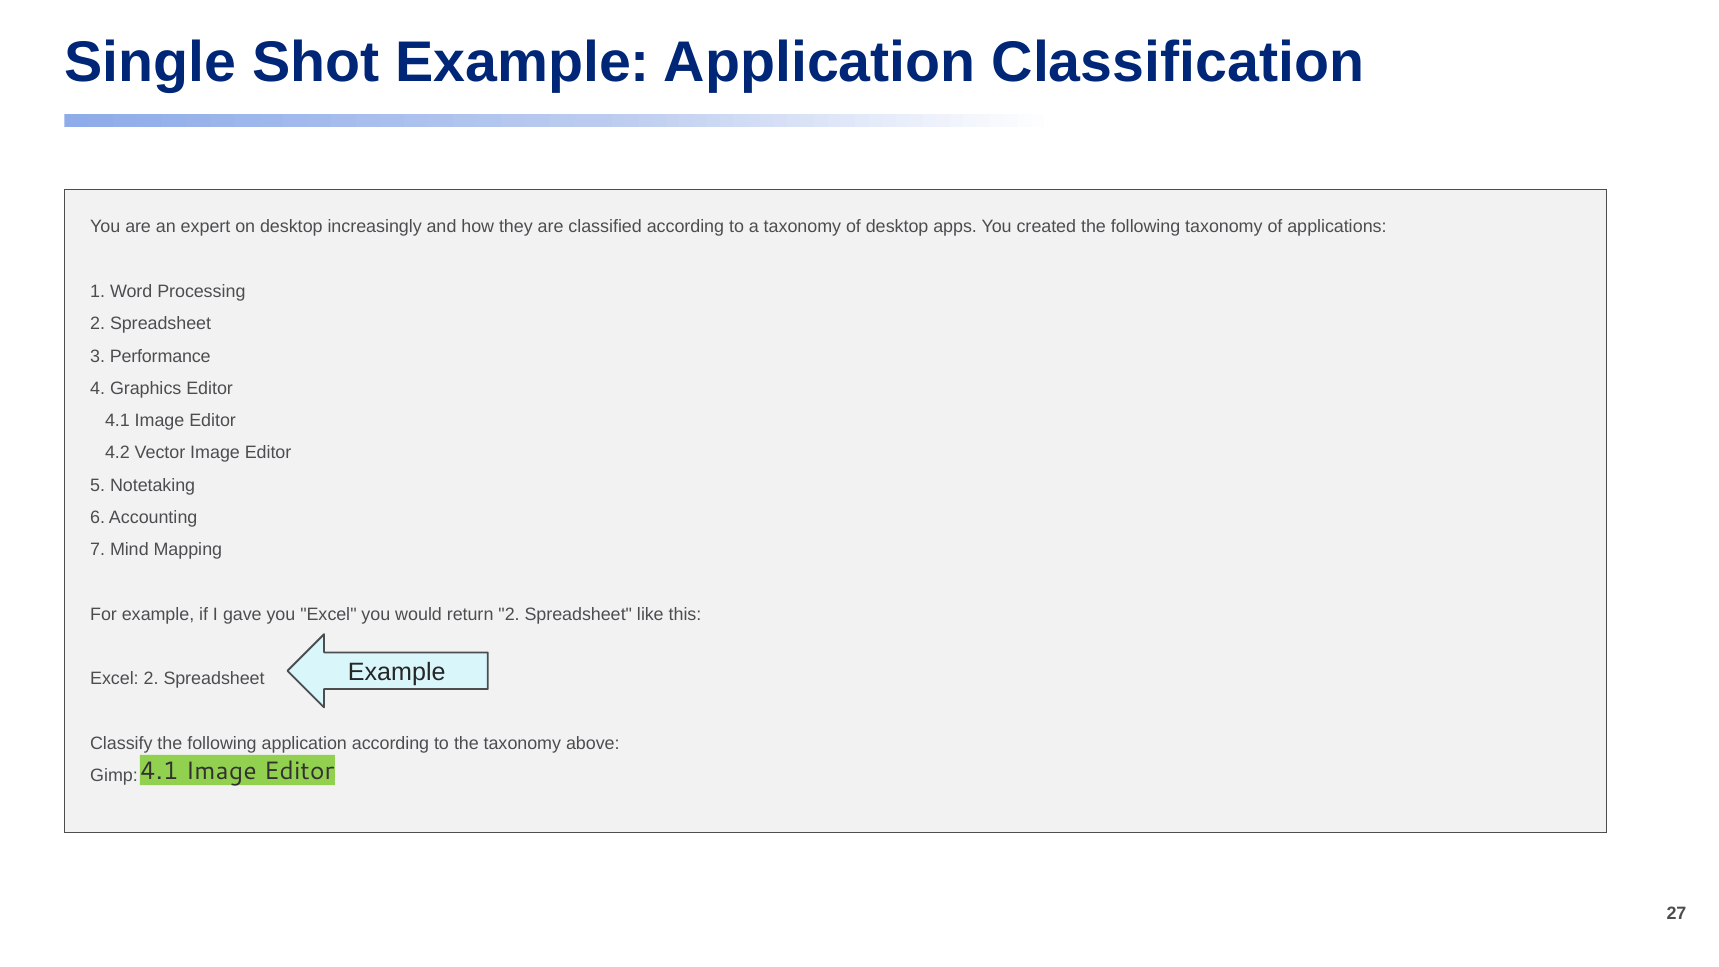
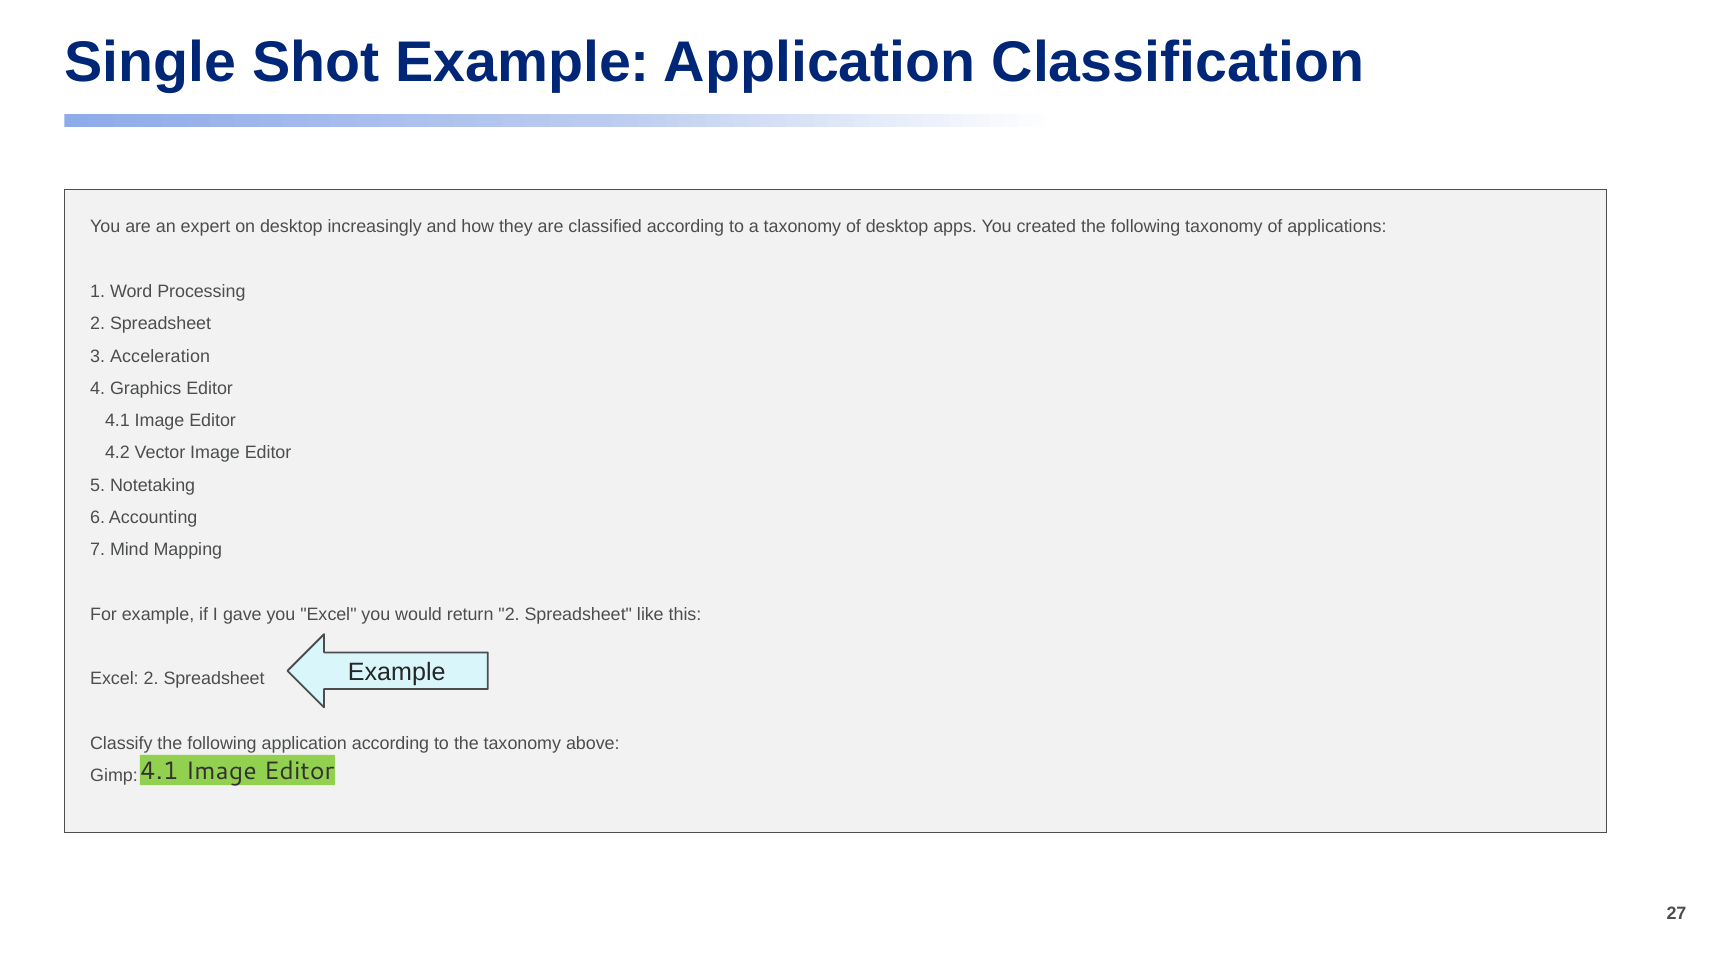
Performance: Performance -> Acceleration (160, 356)
